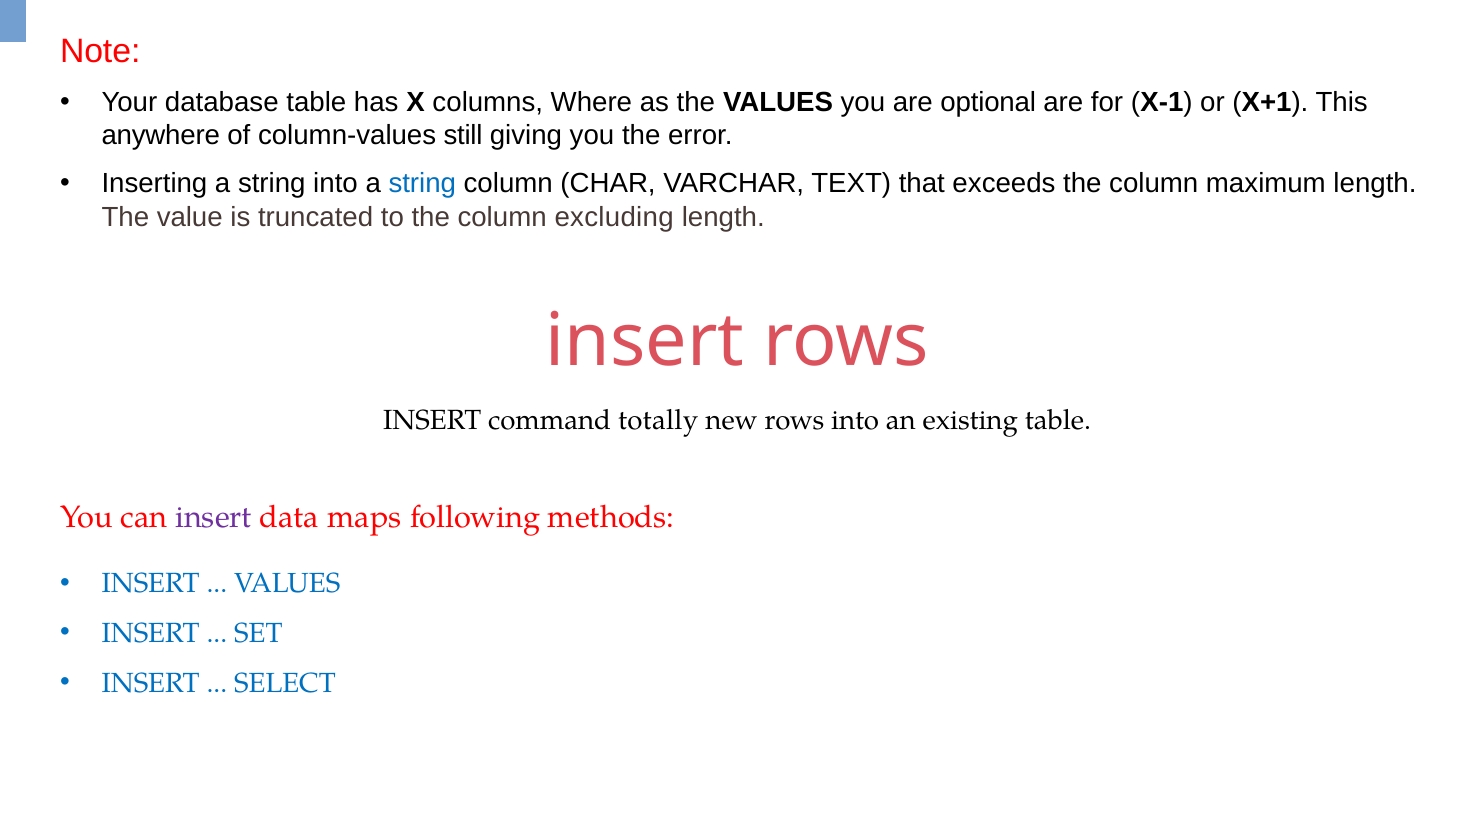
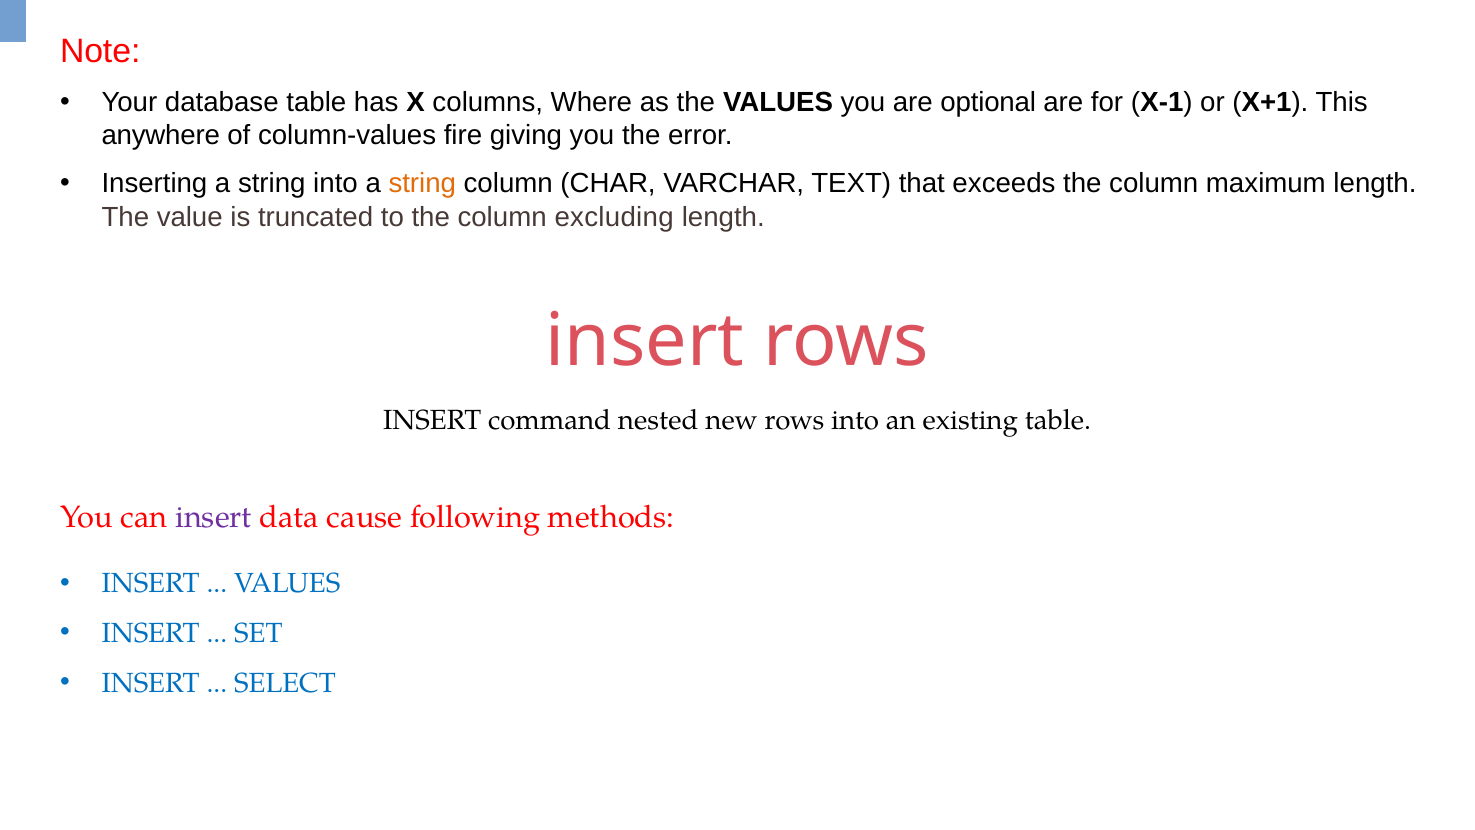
still: still -> fire (463, 136)
string colour: blue -> orange (422, 184)
totally: totally -> nested (658, 420)
maps: maps -> cause (365, 517)
